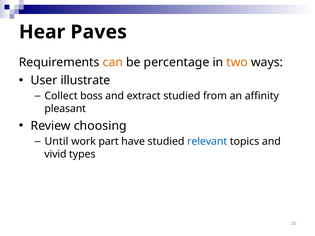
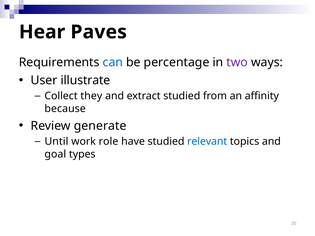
can colour: orange -> blue (113, 62)
two colour: orange -> purple (237, 62)
boss: boss -> they (91, 96)
pleasant: pleasant -> because (65, 109)
choosing: choosing -> generate (100, 126)
part: part -> role (108, 142)
vivid: vivid -> goal (55, 154)
